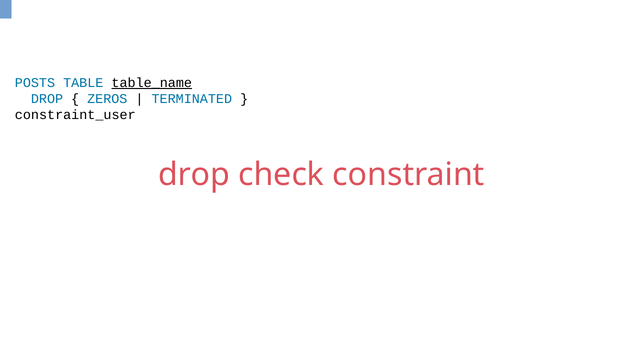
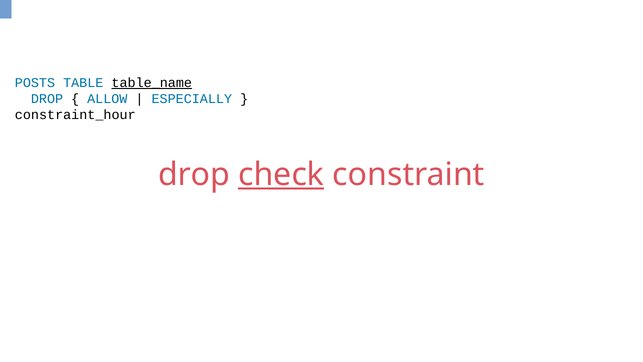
ZEROS: ZEROS -> ALLOW (107, 99)
TERMINATED: TERMINATED -> ESPECIALLY (192, 99)
constraint_user: constraint_user -> constraint_hour (75, 115)
check underline: none -> present (281, 174)
